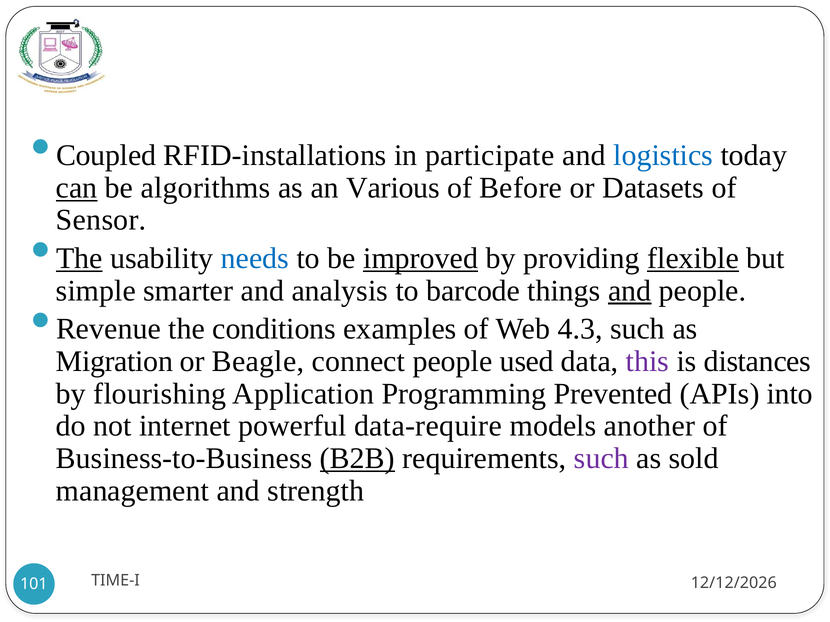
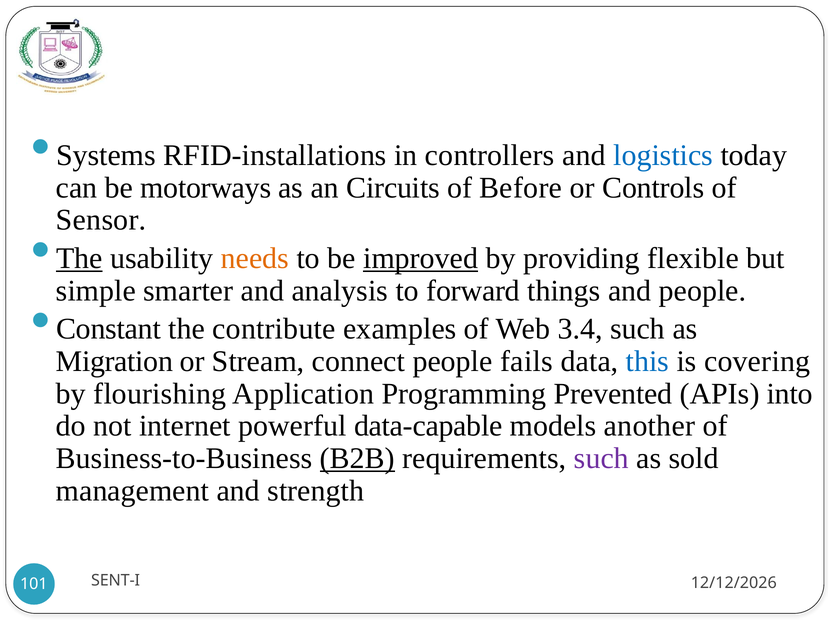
Coupled: Coupled -> Systems (106, 156)
participate: participate -> controllers (490, 156)
can underline: present -> none (77, 188)
algorithms: algorithms -> motorways (206, 188)
Various: Various -> Circuits (393, 188)
Datasets: Datasets -> Controls (653, 188)
needs colour: blue -> orange (255, 259)
flexible underline: present -> none (693, 259)
barcode: barcode -> forward (473, 291)
and underline: present -> none (630, 291)
Revenue: Revenue -> Constant (109, 329)
conditions: conditions -> contribute (274, 329)
4.3: 4.3 -> 3.4 (580, 329)
Beagle: Beagle -> Stream (258, 362)
used: used -> fails (527, 362)
this colour: purple -> blue (647, 362)
distances: distances -> covering (757, 362)
data-require: data-require -> data-capable (428, 426)
TIME-I: TIME-I -> SENT-I (116, 581)
